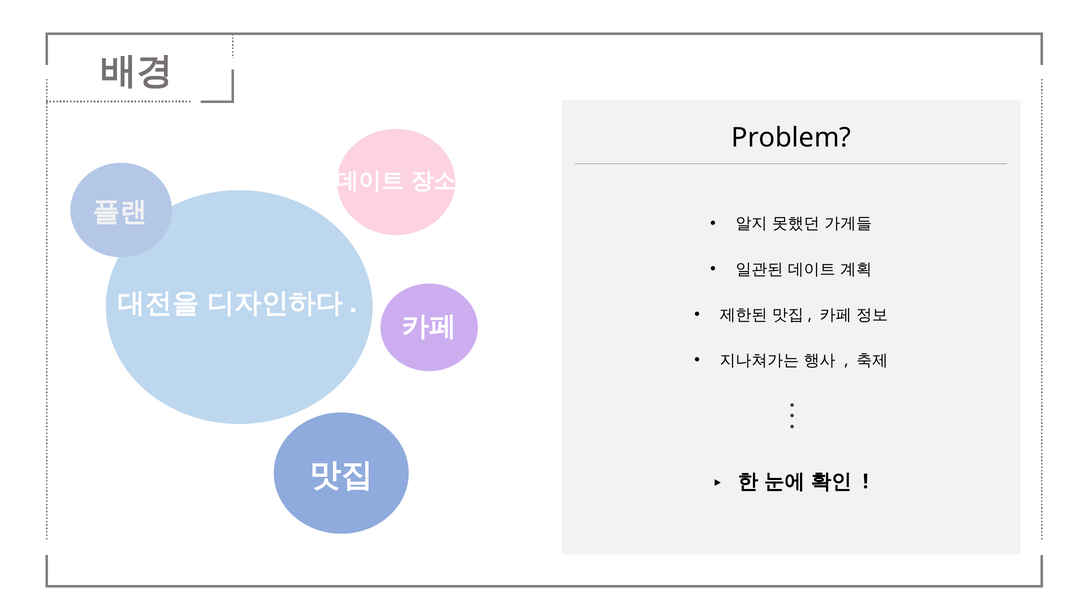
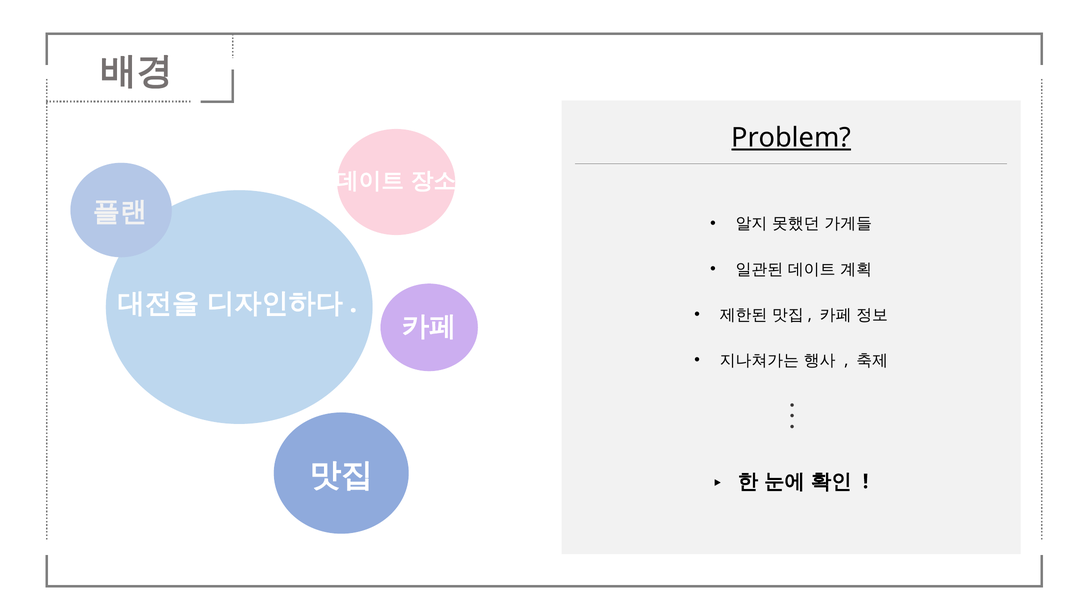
Problem underline: none -> present (791, 138)
